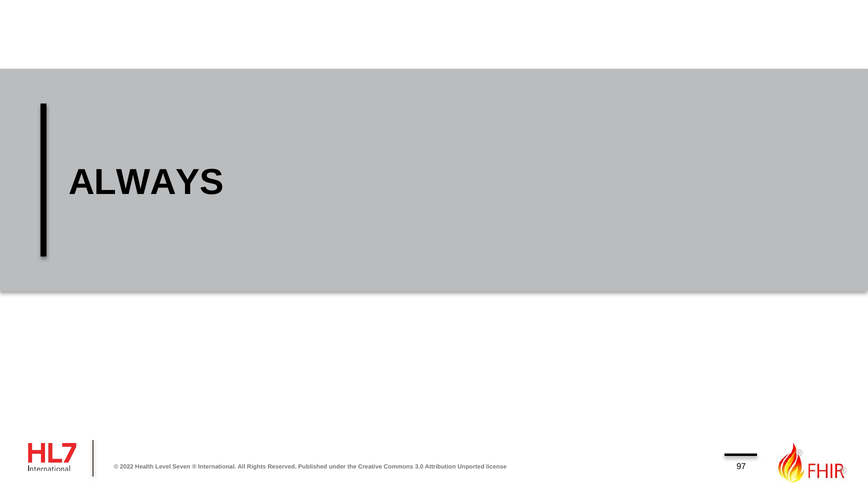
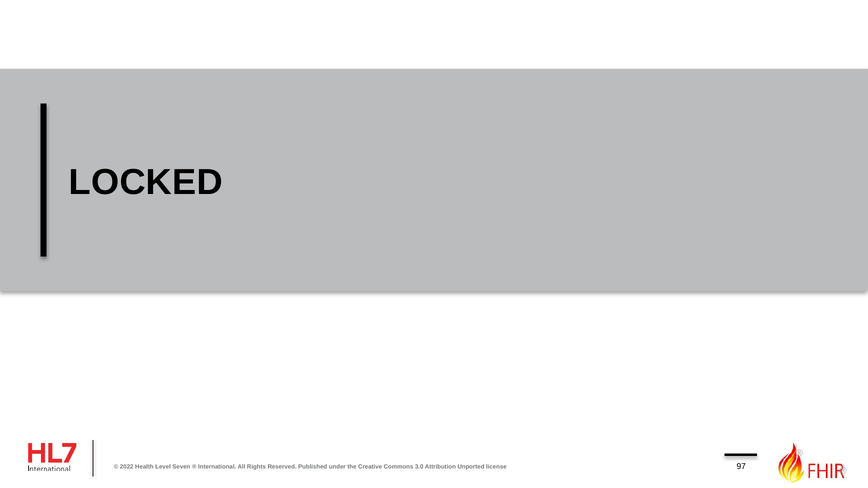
ALWAYS: ALWAYS -> LOCKED (146, 183)
